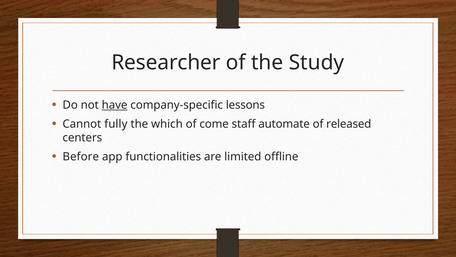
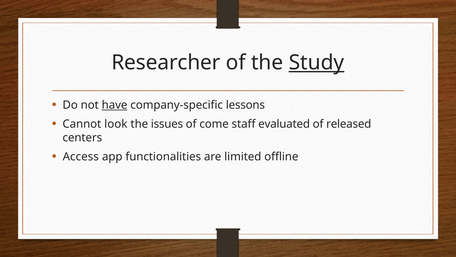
Study underline: none -> present (316, 63)
fully: fully -> look (116, 124)
which: which -> issues (167, 124)
automate: automate -> evaluated (284, 124)
Before: Before -> Access (81, 156)
